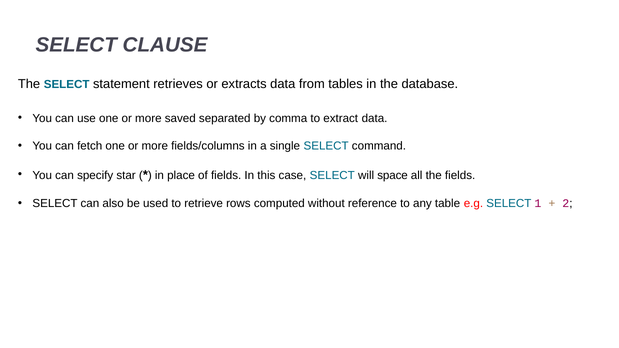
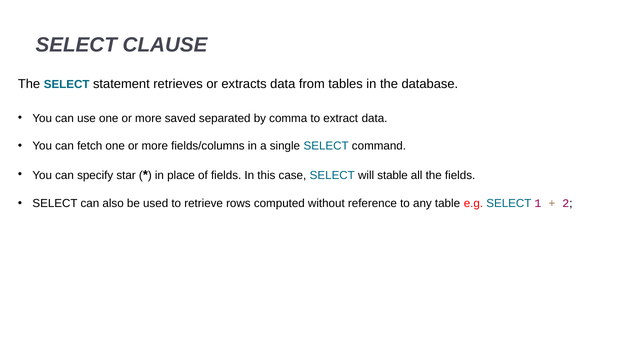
space: space -> stable (393, 175)
